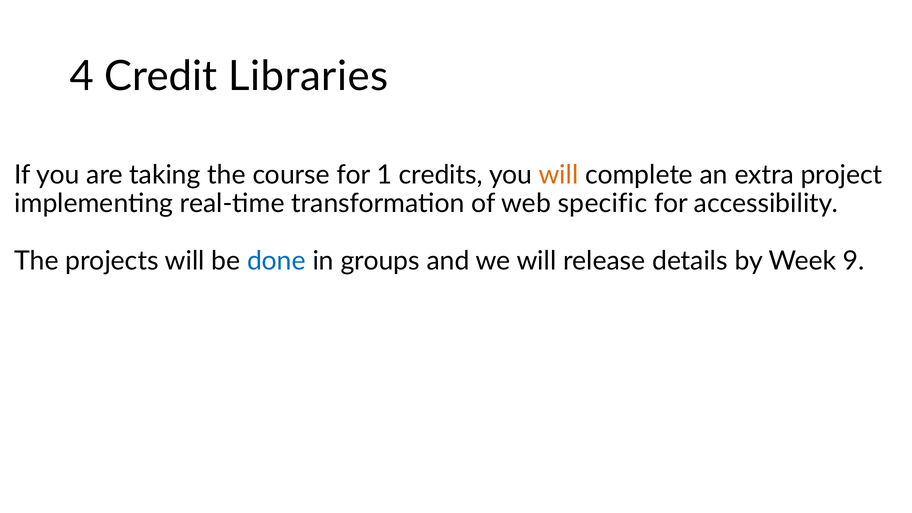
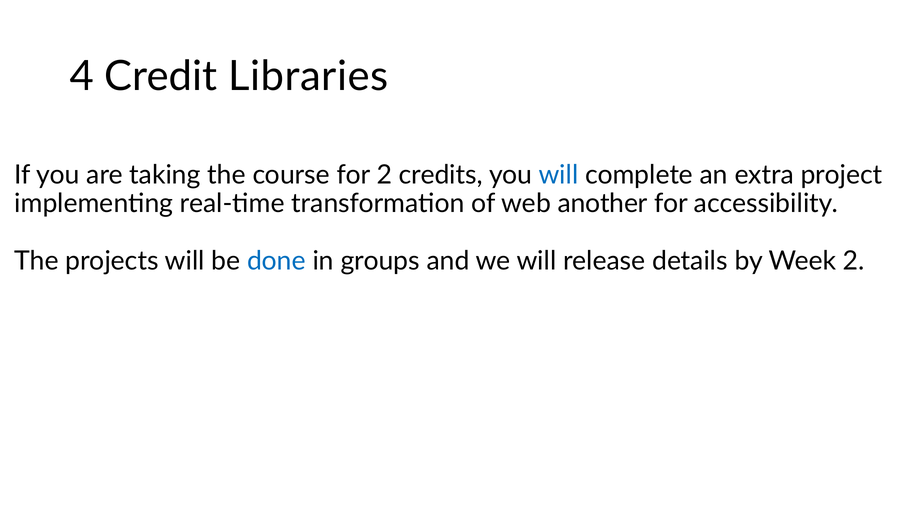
for 1: 1 -> 2 (384, 175)
will colour: orange -> blue (558, 175)
specific: specific -> another (603, 204)
Week 9: 9 -> 2 (854, 261)
